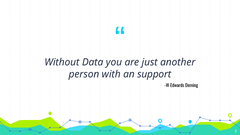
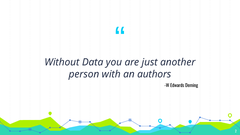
support: support -> authors (154, 74)
